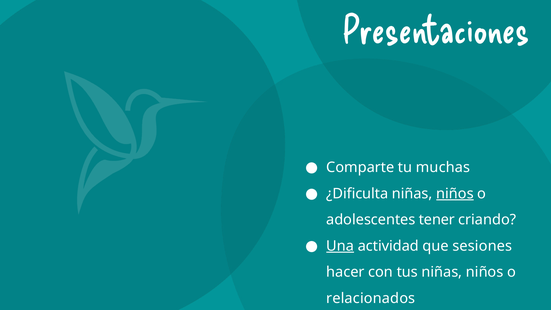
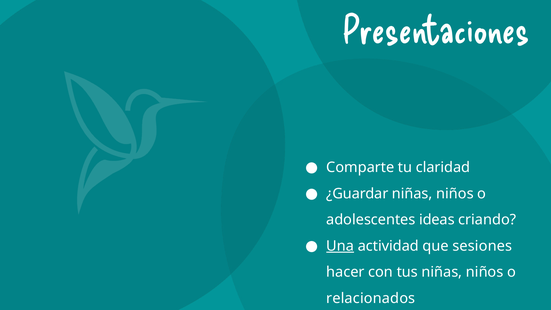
muchas: muchas -> claridad (443, 167)
¿Dificulta: ¿Dificulta -> ¿Guardar (357, 194)
niños underline: present -> none (455, 194)
tener: tener -> ideas (437, 220)
